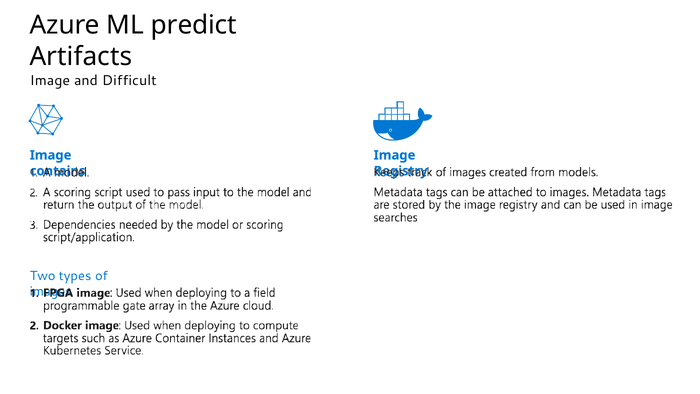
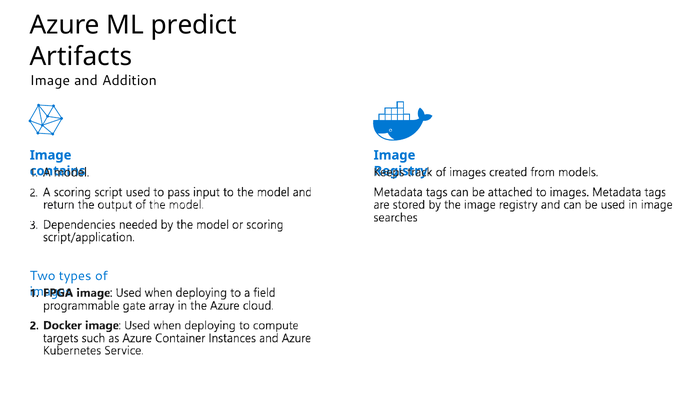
Difficult: Difficult -> Addition (129, 81)
